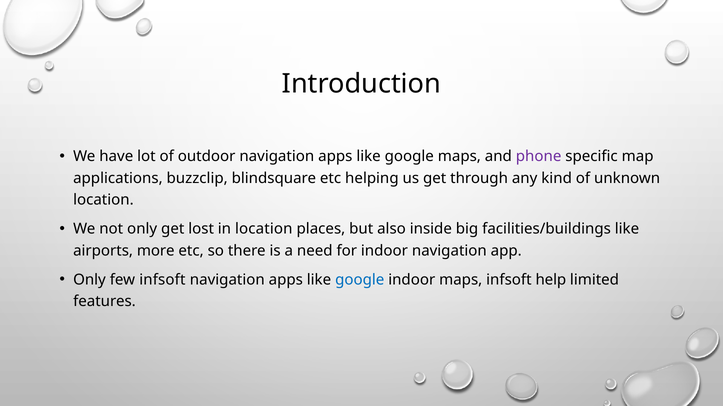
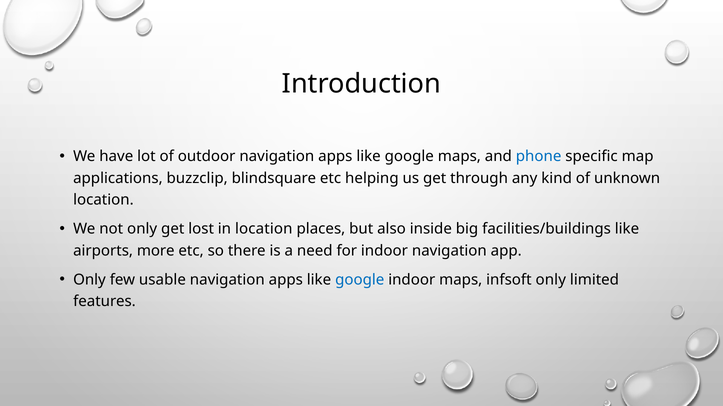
phone colour: purple -> blue (539, 157)
few infsoft: infsoft -> usable (162, 280)
infsoft help: help -> only (551, 280)
